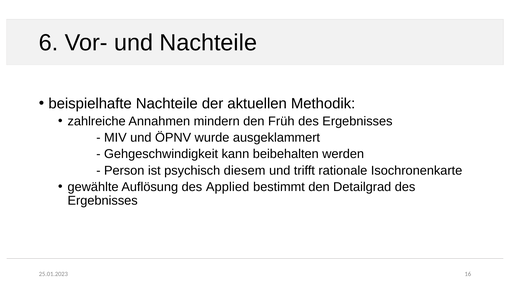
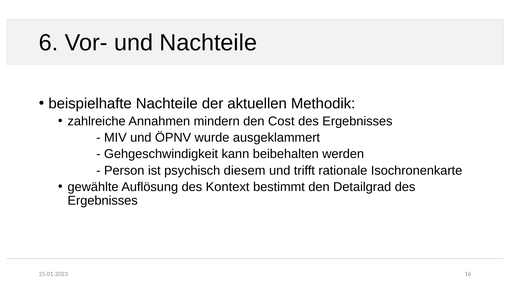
Früh: Früh -> Cost (281, 121)
Applied: Applied -> Kontext (228, 187)
